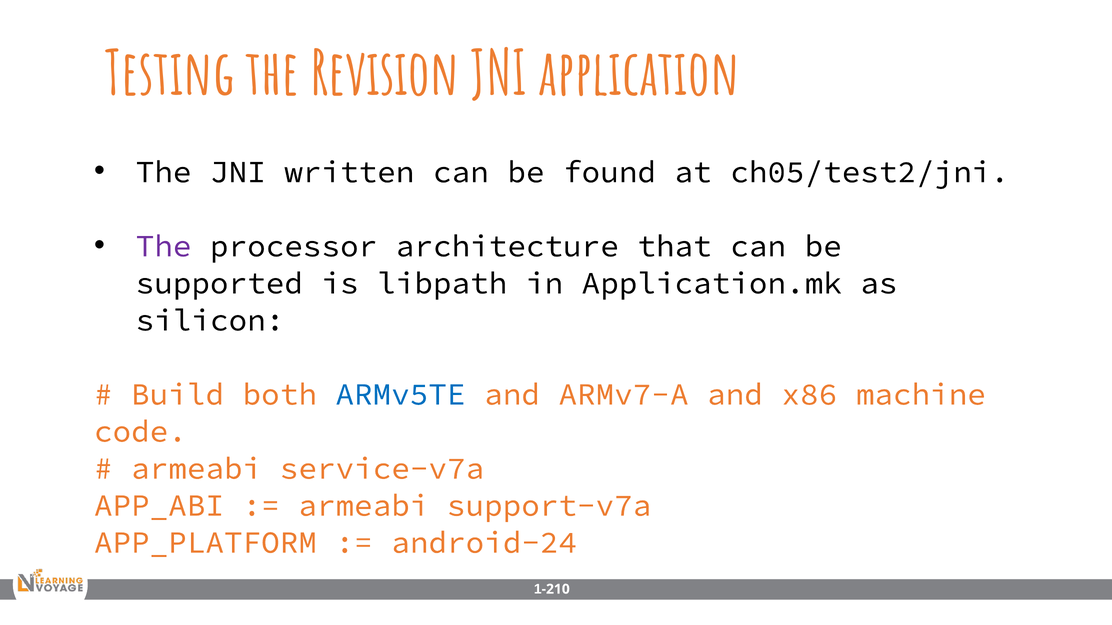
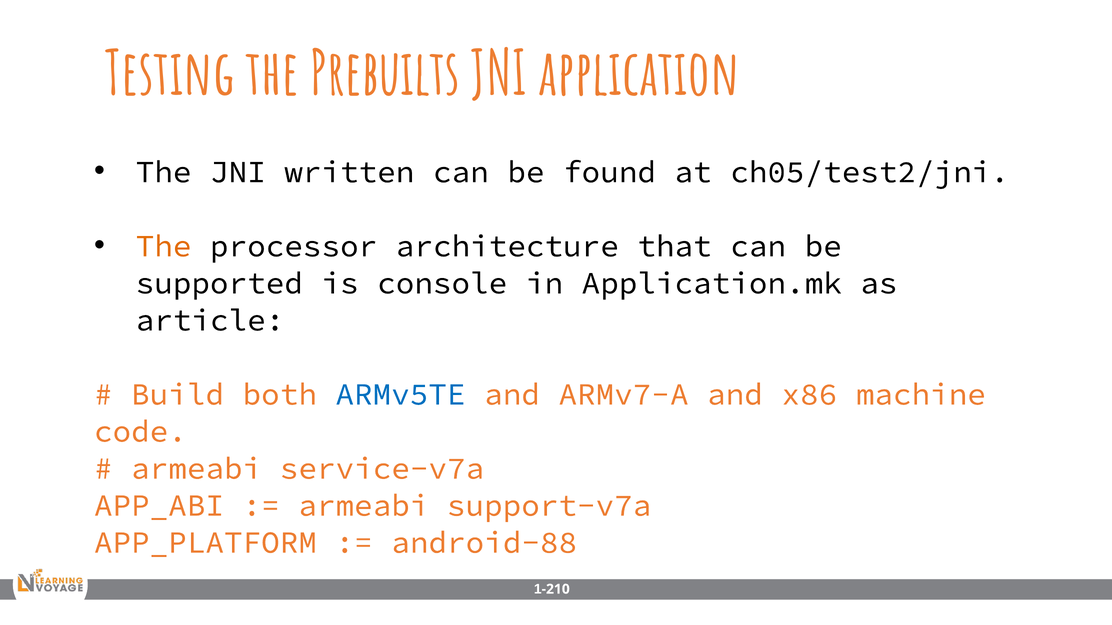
Revision: Revision -> Prebuilts (385, 75)
The colour: purple -> orange (164, 246)
libpath: libpath -> console (442, 283)
silicon: silicon -> article (210, 321)
android-24: android-24 -> android-88 (484, 543)
